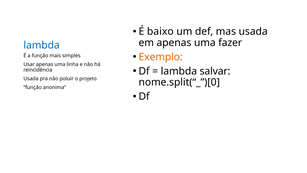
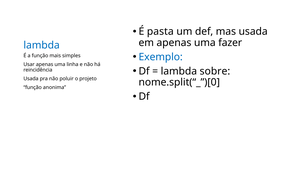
baixo: baixo -> pasta (160, 31)
Exemplo colour: orange -> blue (161, 57)
salvar: salvar -> sobre (215, 71)
